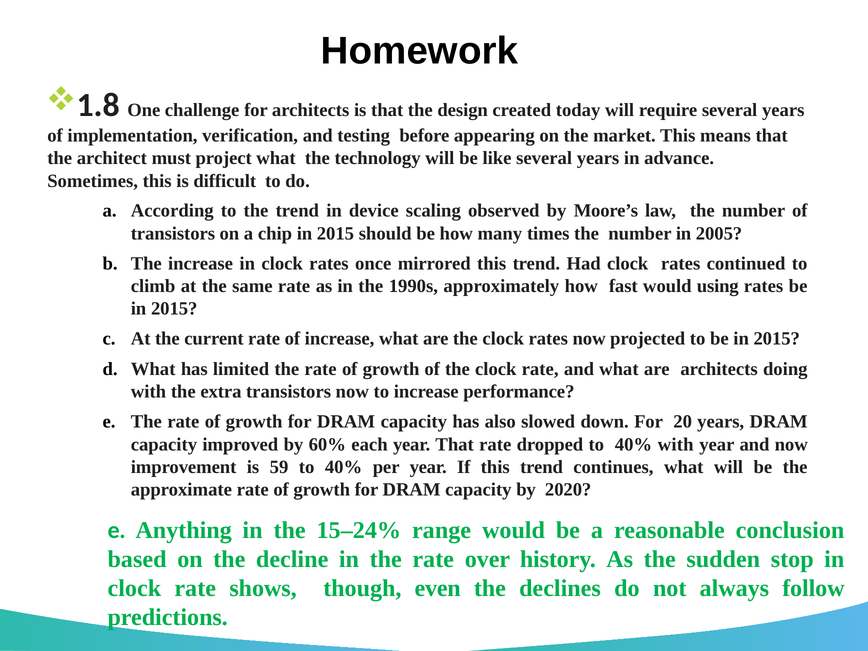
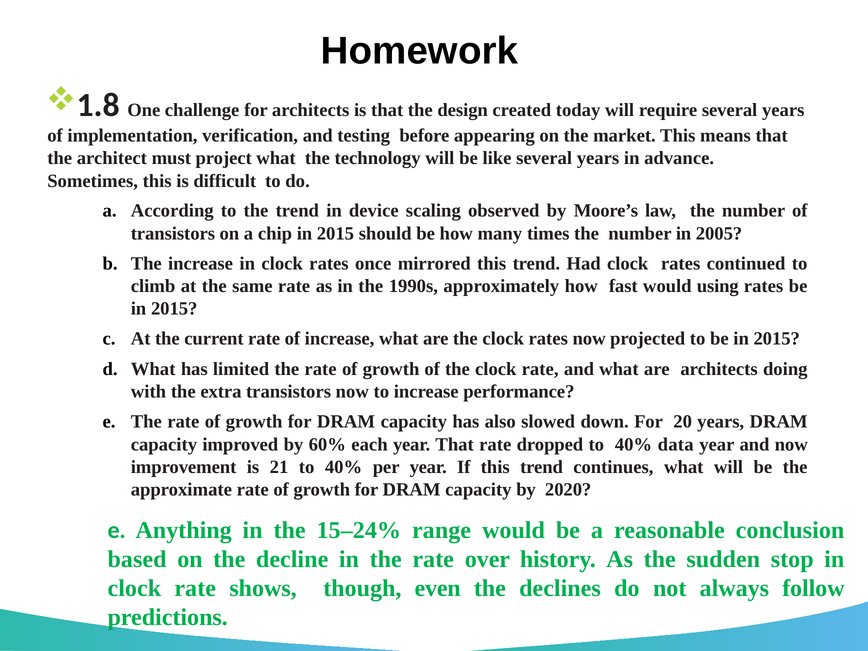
40% with: with -> data (676, 444)
59: 59 -> 21 (279, 467)
